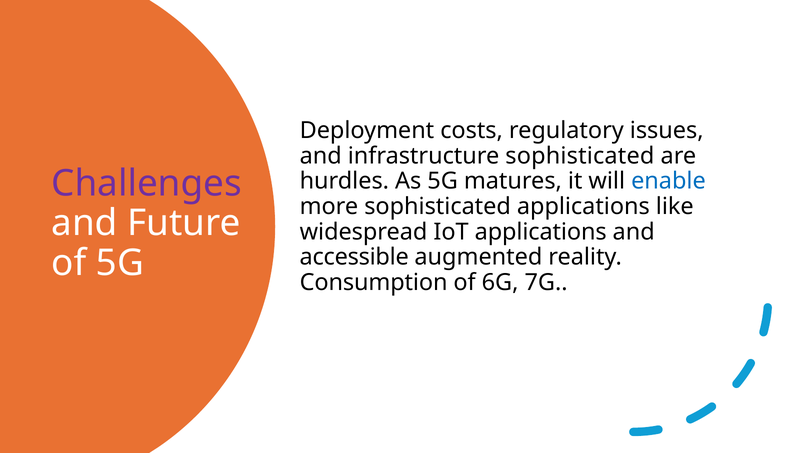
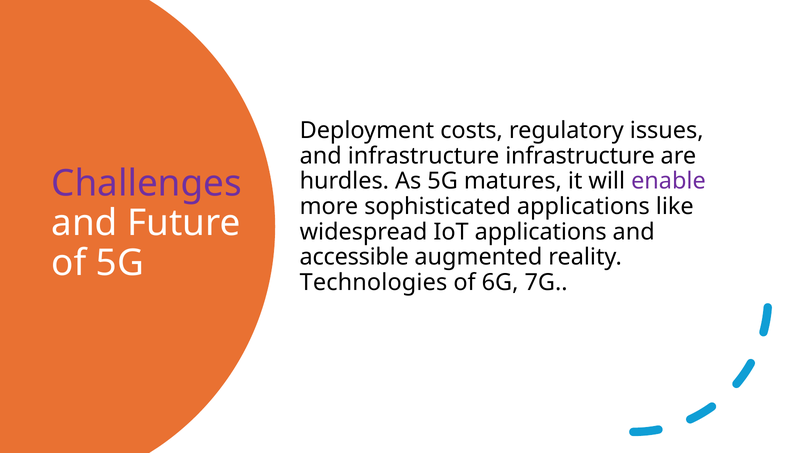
infrastructure sophisticated: sophisticated -> infrastructure (580, 156)
enable colour: blue -> purple (668, 181)
Consumption: Consumption -> Technologies (373, 282)
